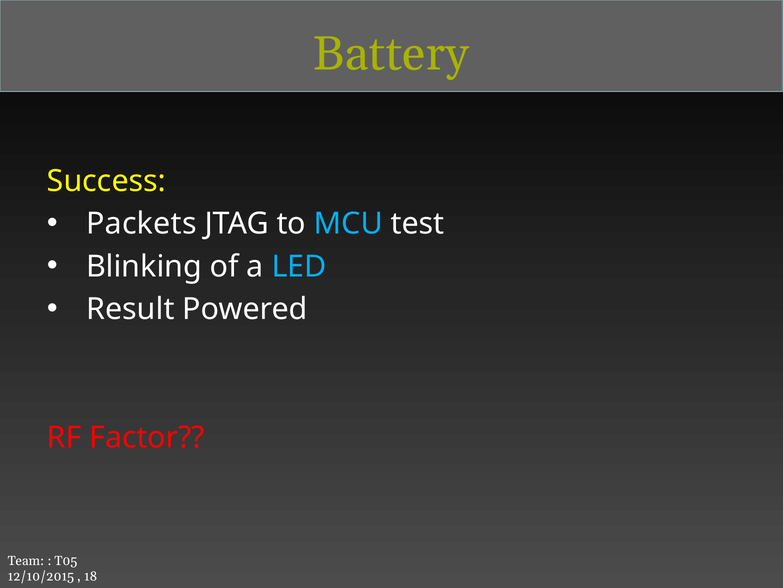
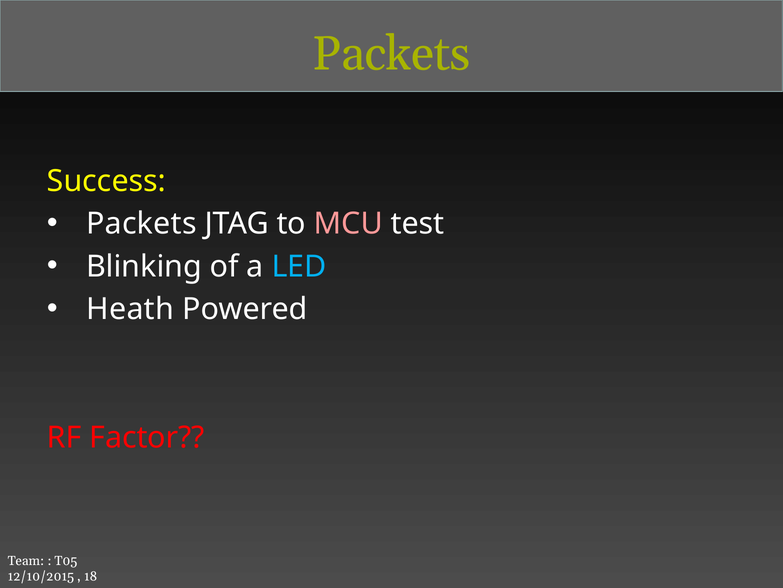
Battery: Battery -> Packets (391, 54)
MCU colour: light blue -> pink (348, 224)
Result: Result -> Heath (130, 309)
